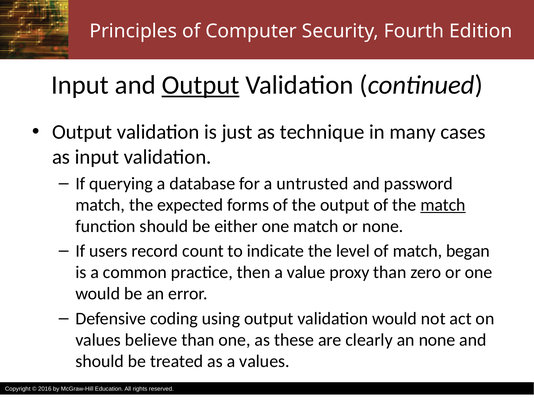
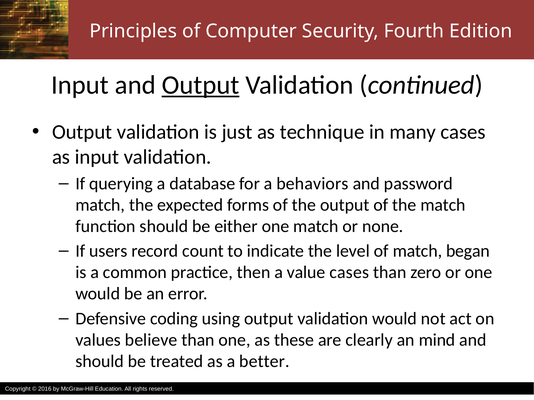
untrusted: untrusted -> behaviors (312, 184)
match underline: present -> none (443, 205)
value proxy: proxy -> cases (349, 273)
an none: none -> mind (437, 340)
a values: values -> better (264, 362)
